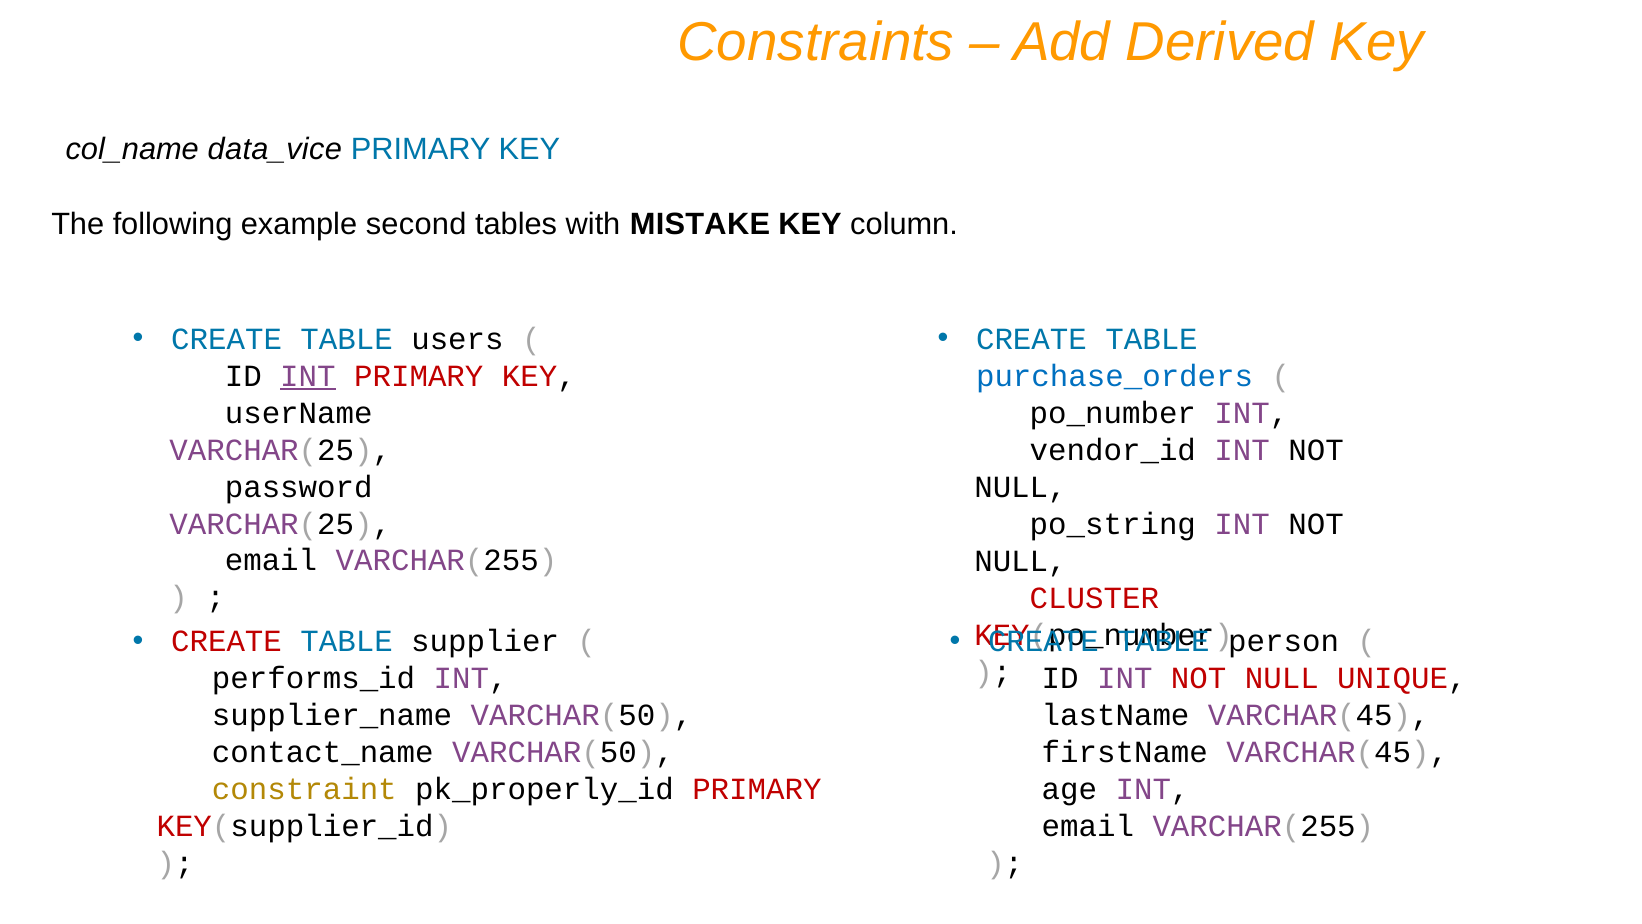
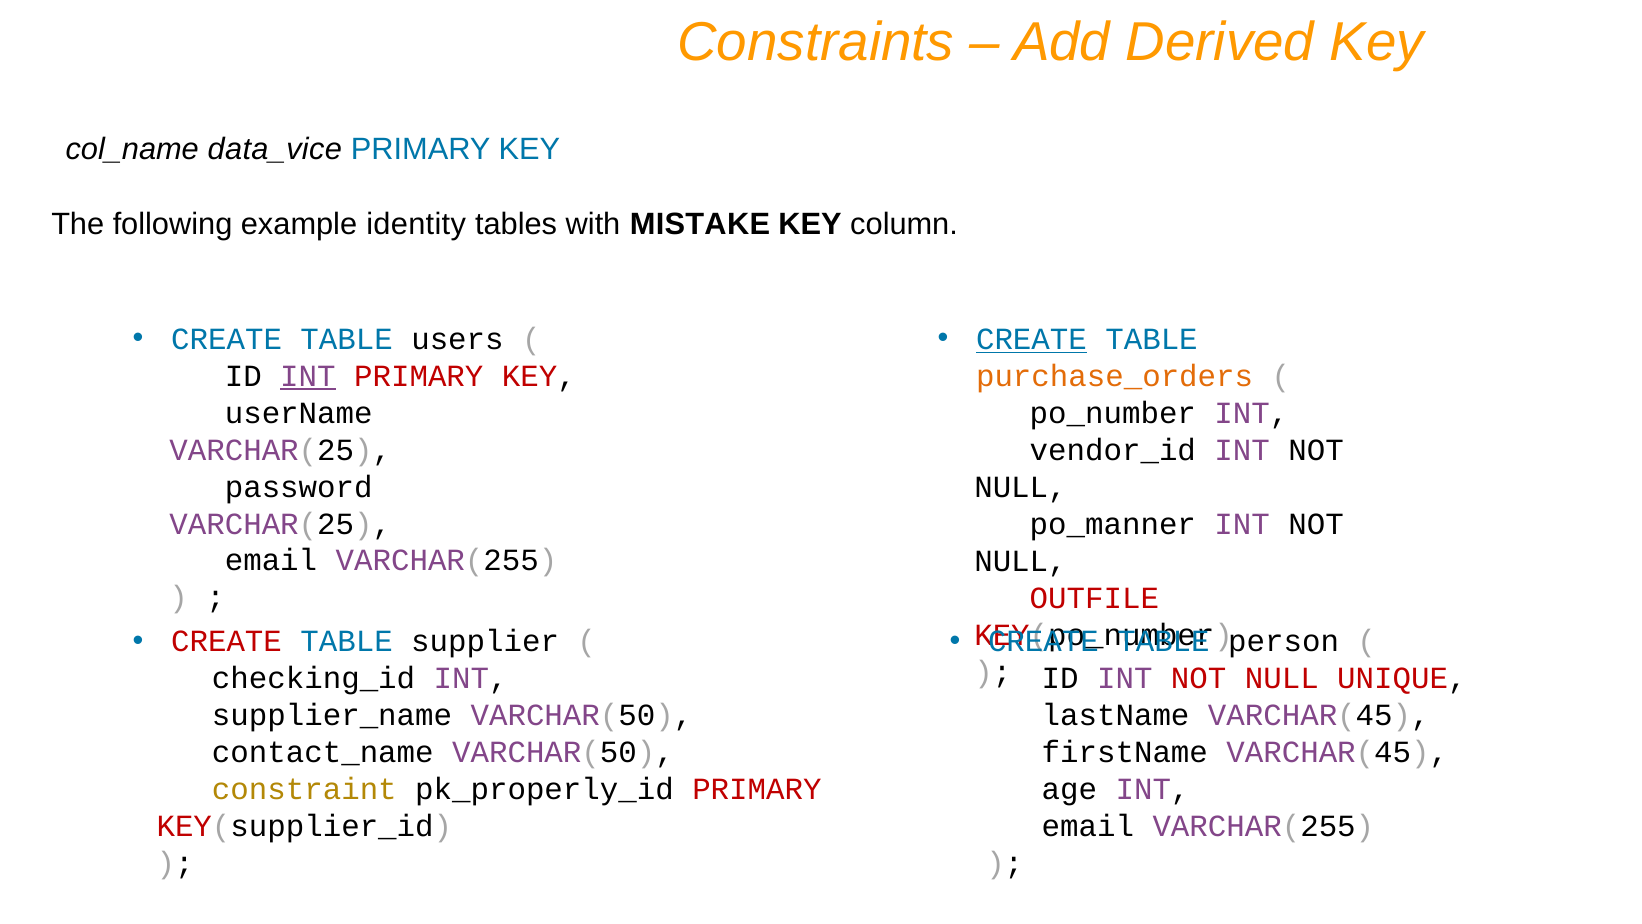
second: second -> identity (416, 225)
CREATE underline: none -> present (1031, 339)
purchase_orders colour: blue -> orange (1115, 376)
po_string: po_string -> po_manner (1113, 524)
CLUSTER: CLUSTER -> OUTFILE (1094, 598)
performs_id: performs_id -> checking_id (314, 679)
